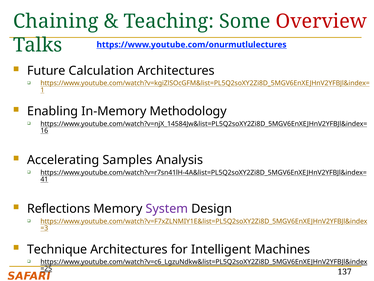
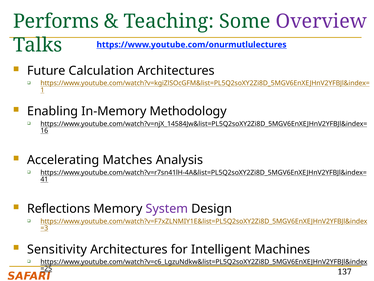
Chaining: Chaining -> Performs (56, 21)
Overview colour: red -> purple (321, 21)
Samples: Samples -> Matches (127, 160)
Technique: Technique -> Sensitivity (57, 249)
